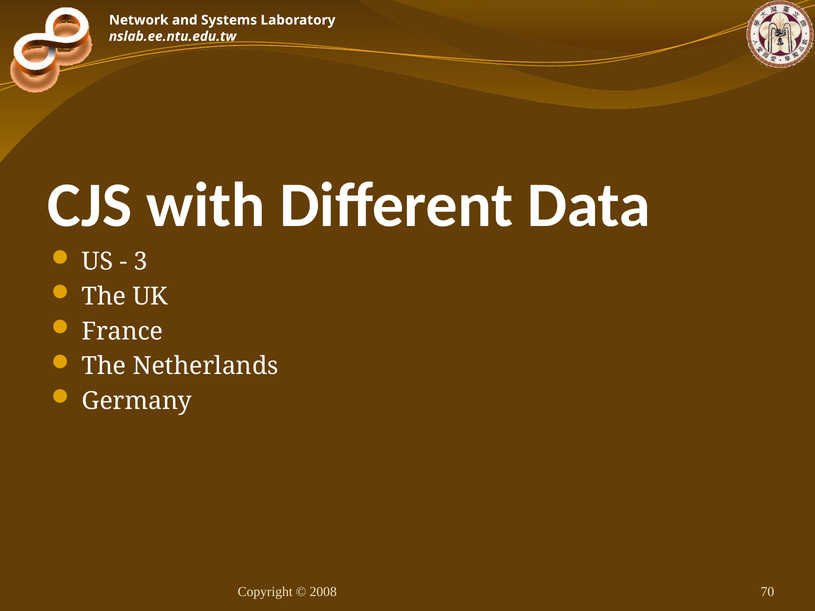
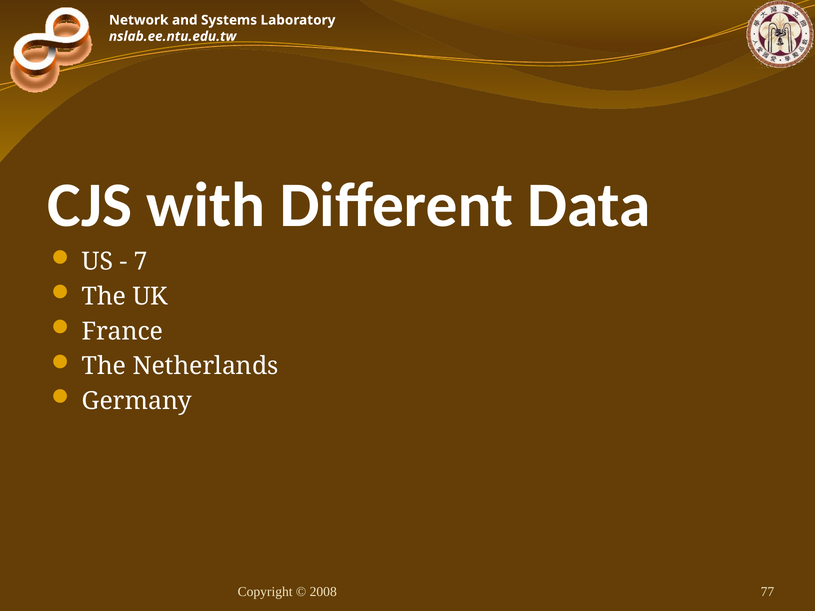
3: 3 -> 7 (141, 262)
70: 70 -> 77 (767, 592)
